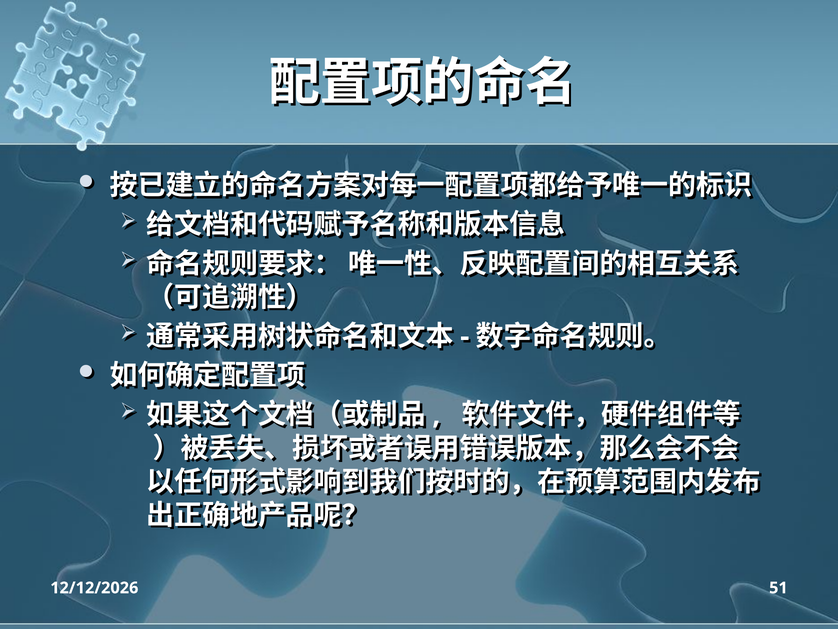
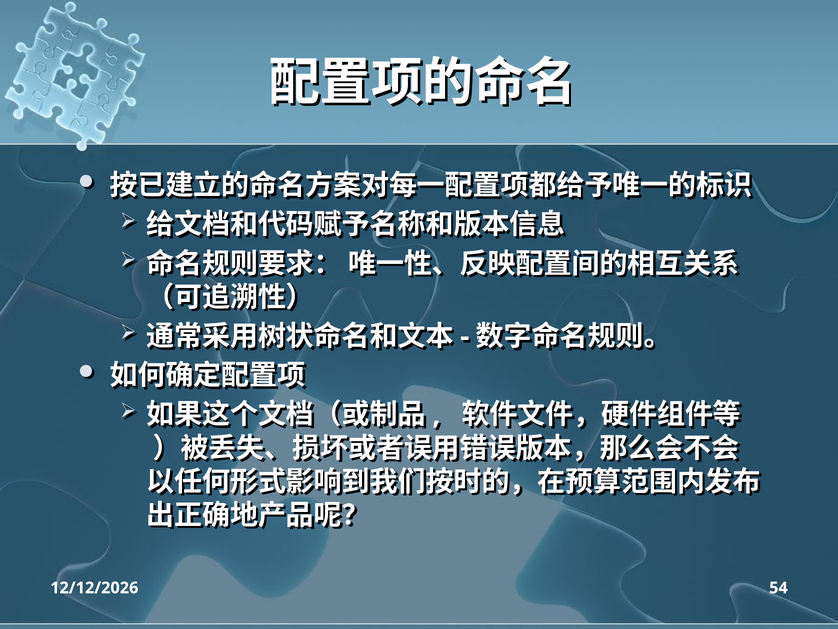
51: 51 -> 54 (778, 587)
